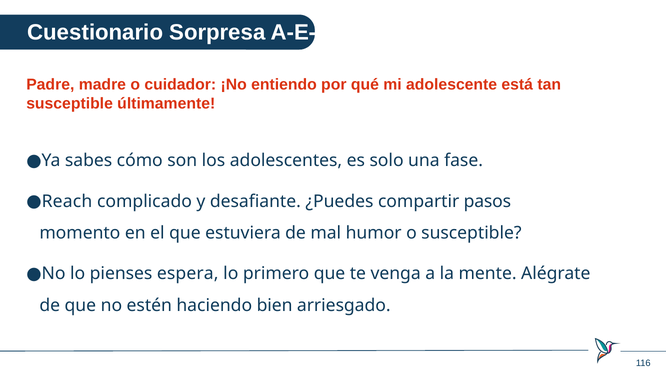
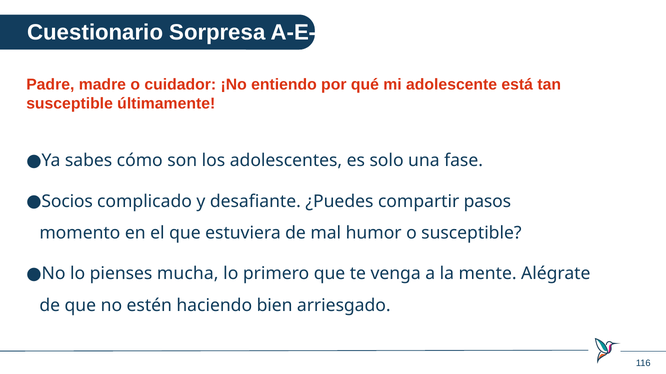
Reach: Reach -> Socios (67, 202)
espera: espera -> mucha (188, 274)
